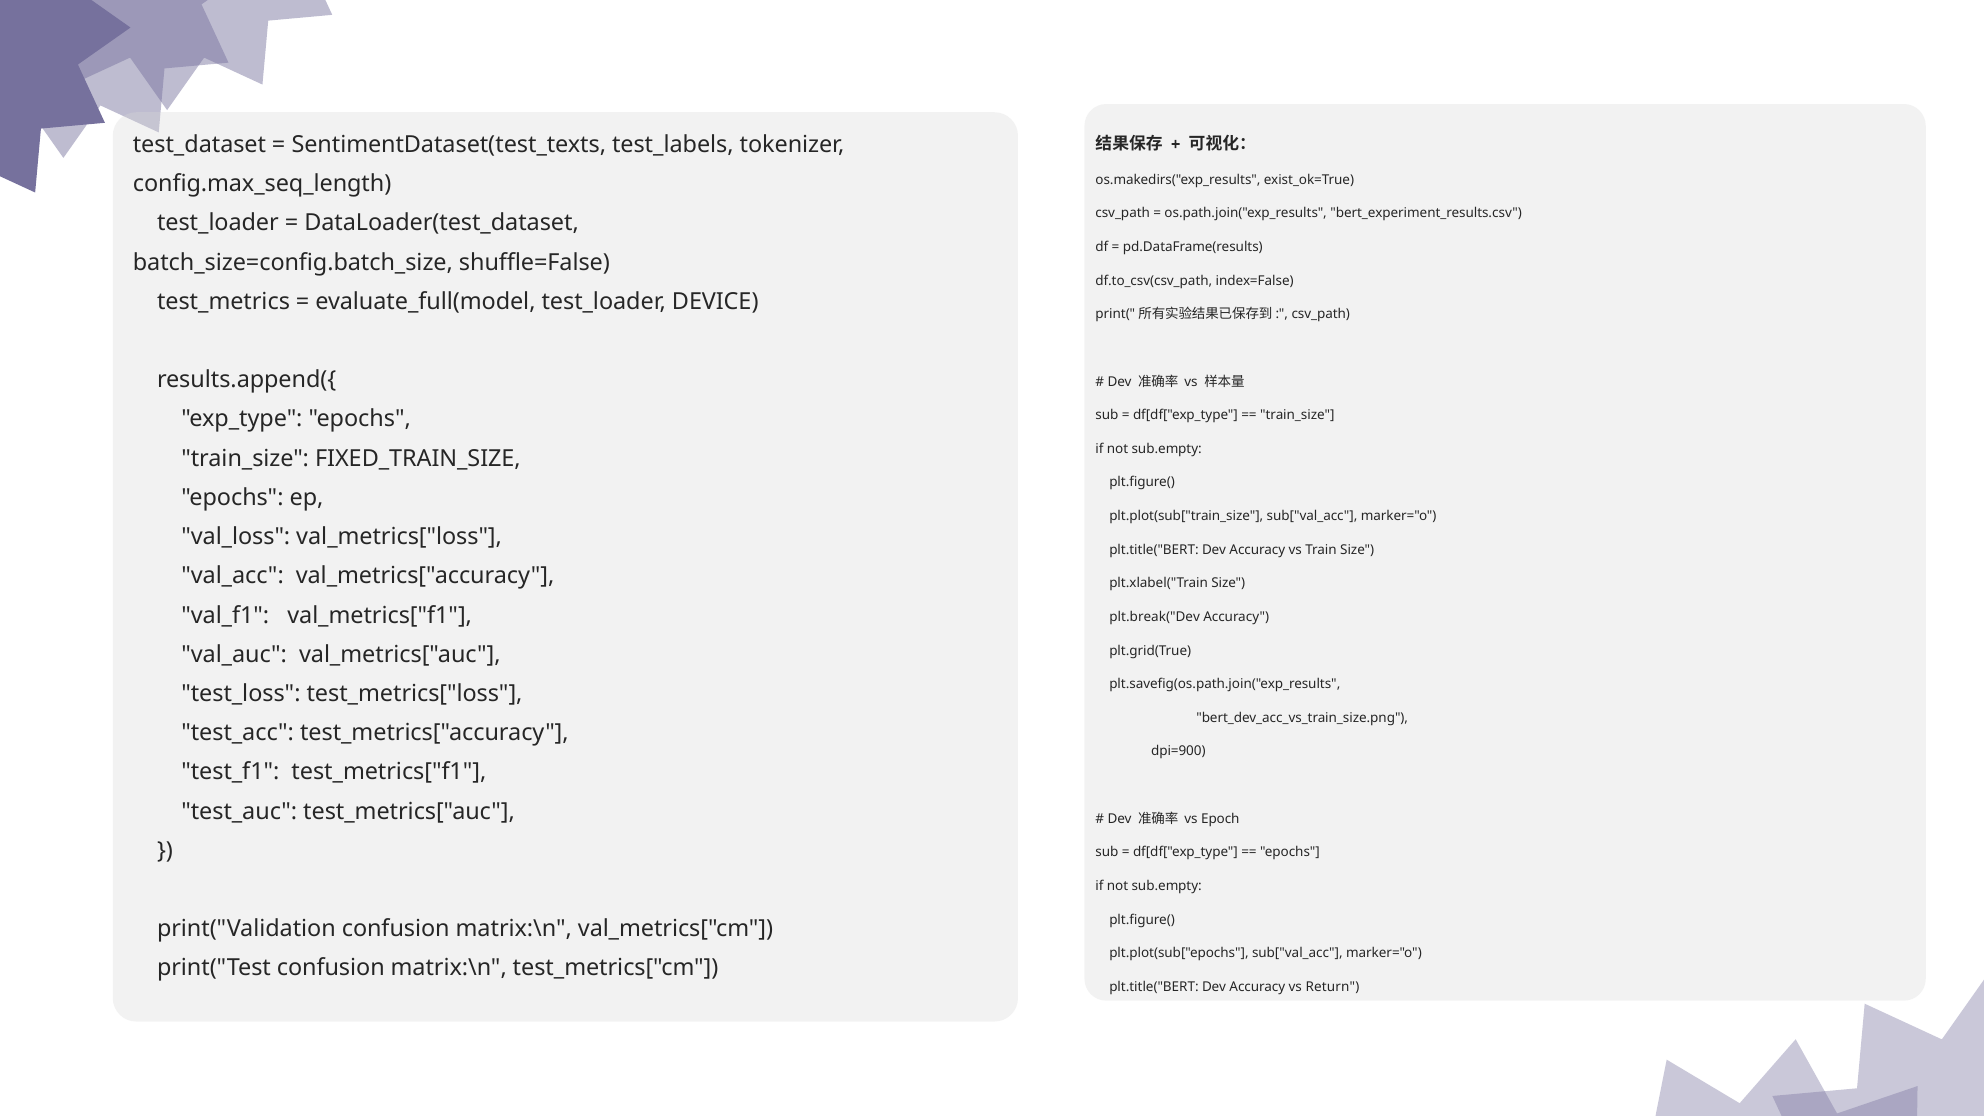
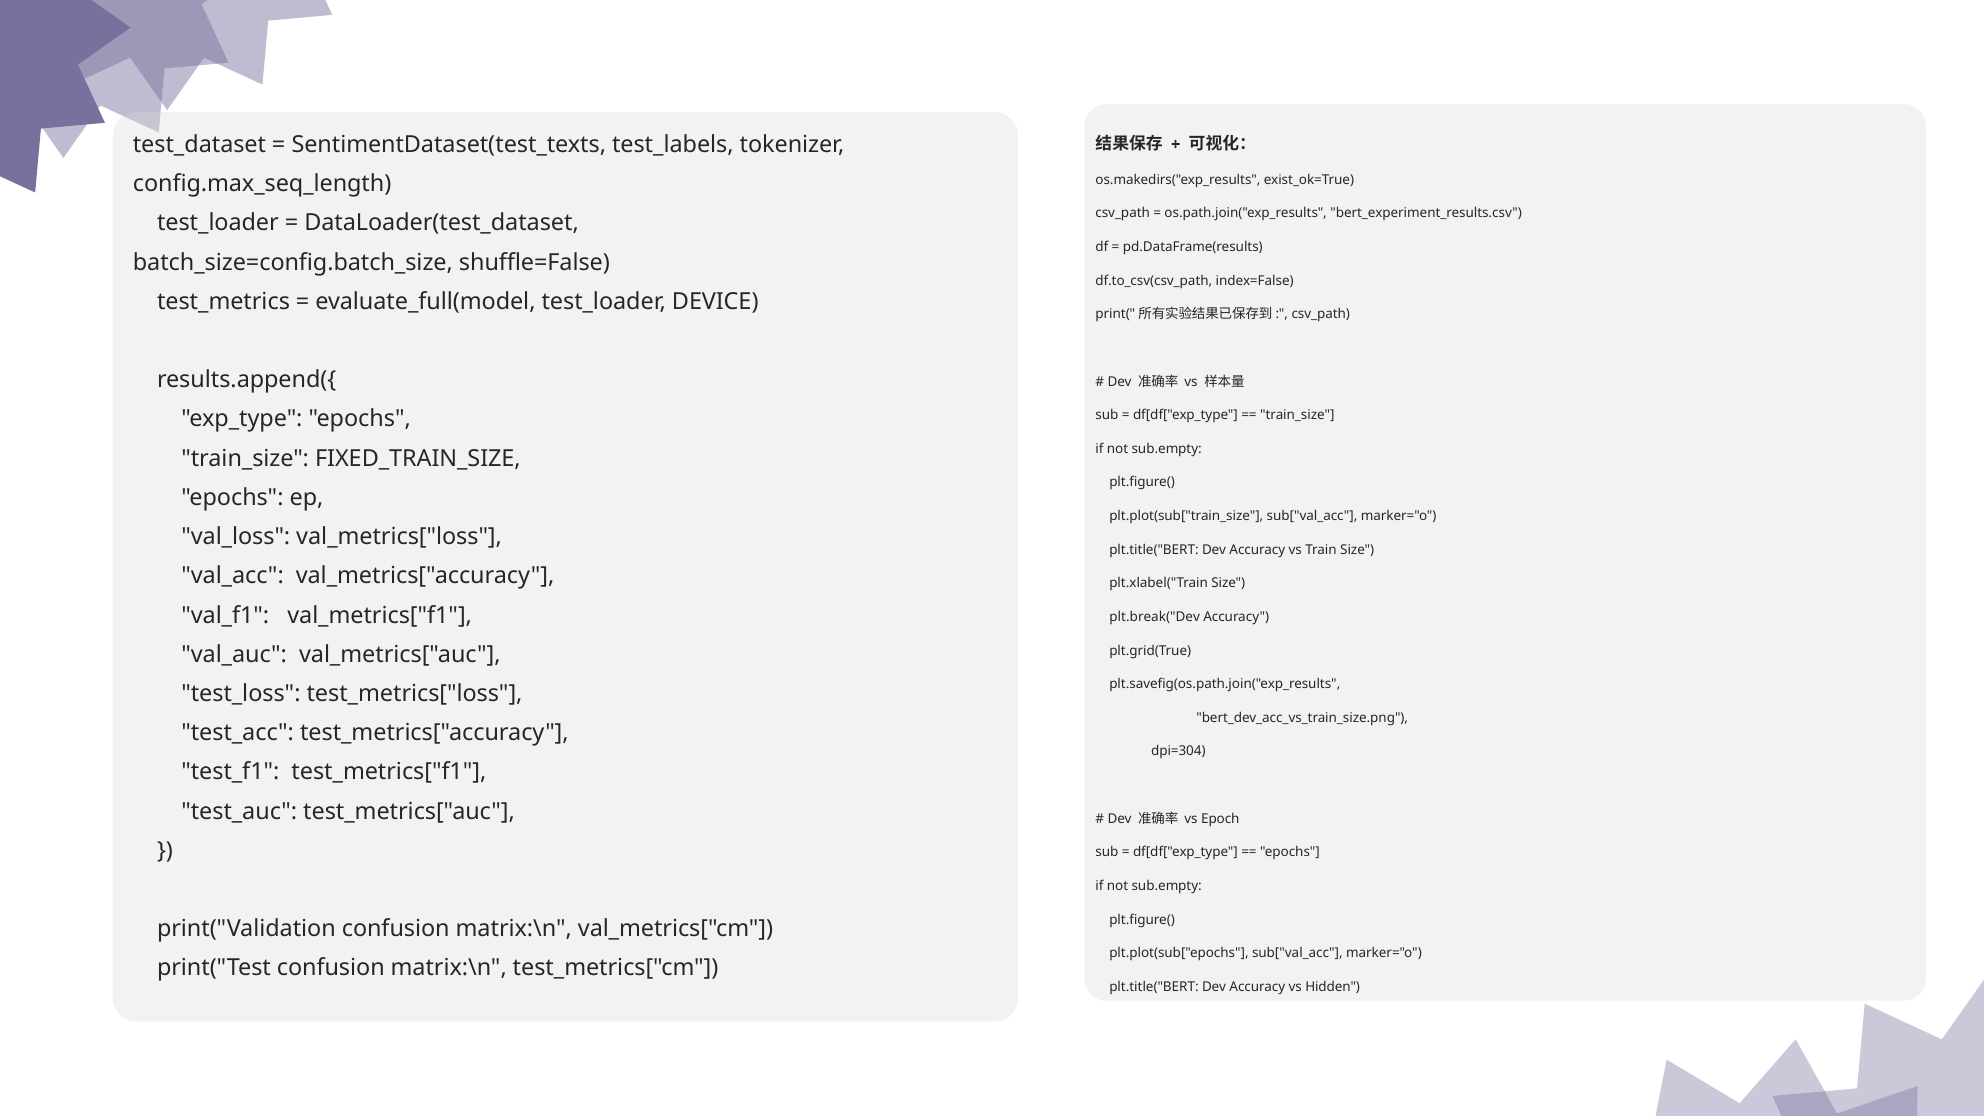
dpi=900: dpi=900 -> dpi=304 (1178, 751)
Return: Return -> Hidden (1333, 987)
